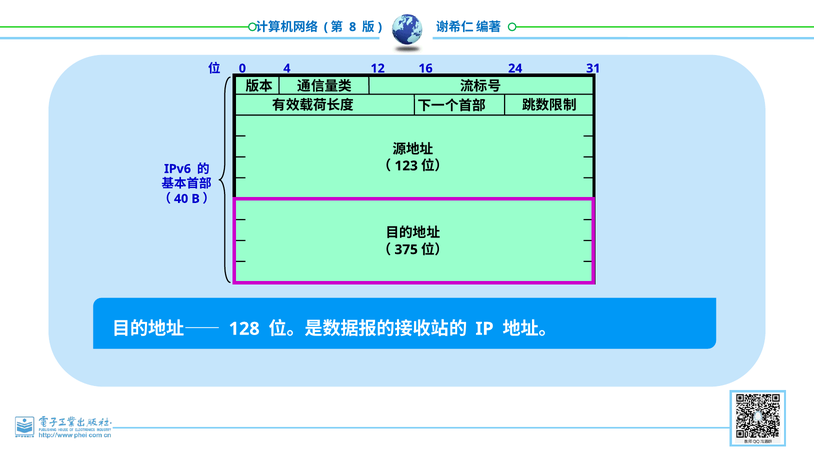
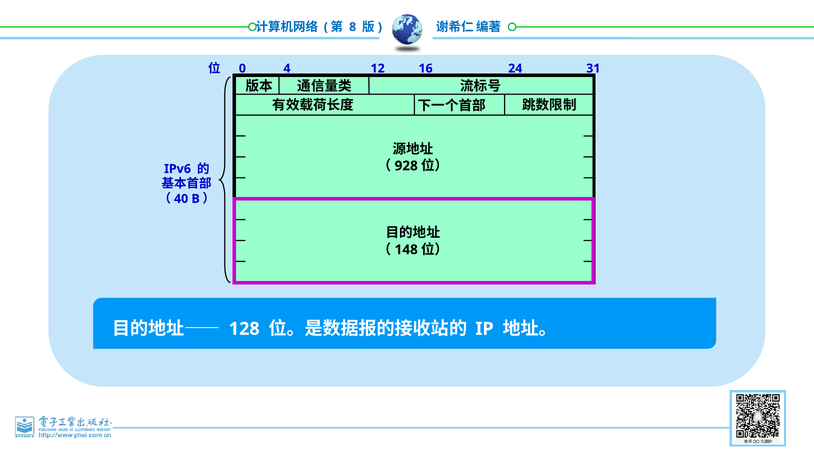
123: 123 -> 928 (406, 166)
375: 375 -> 148 (406, 250)
